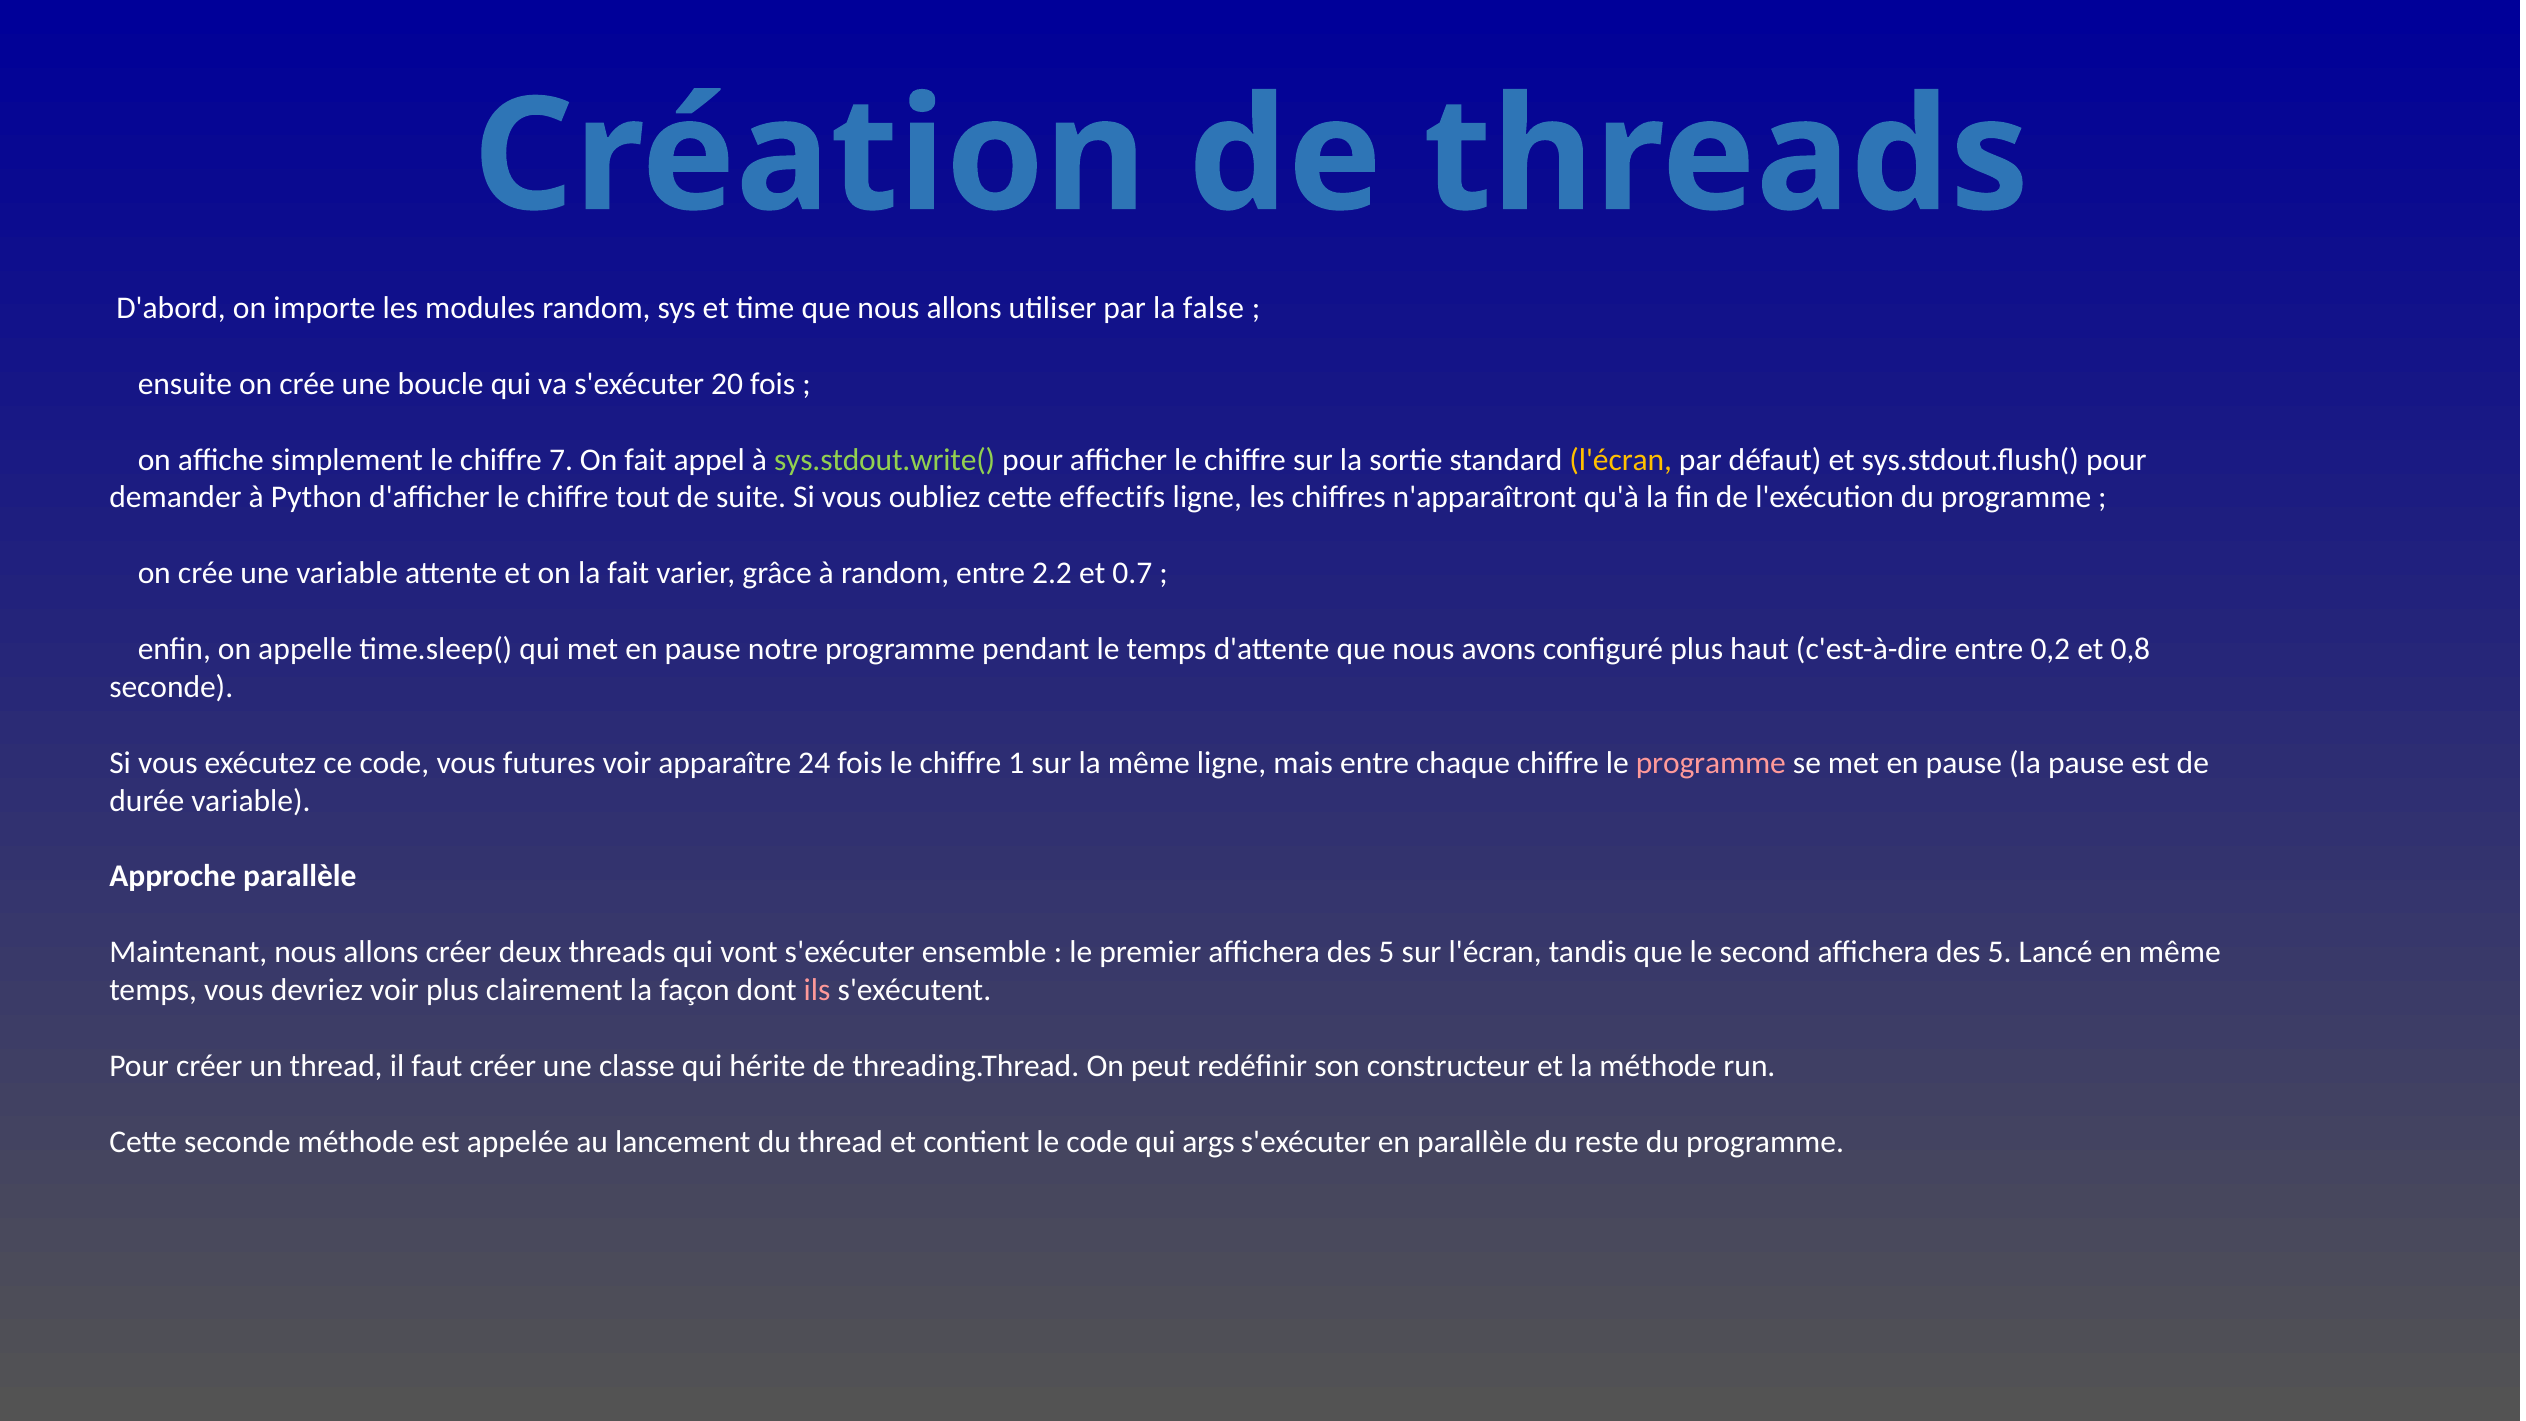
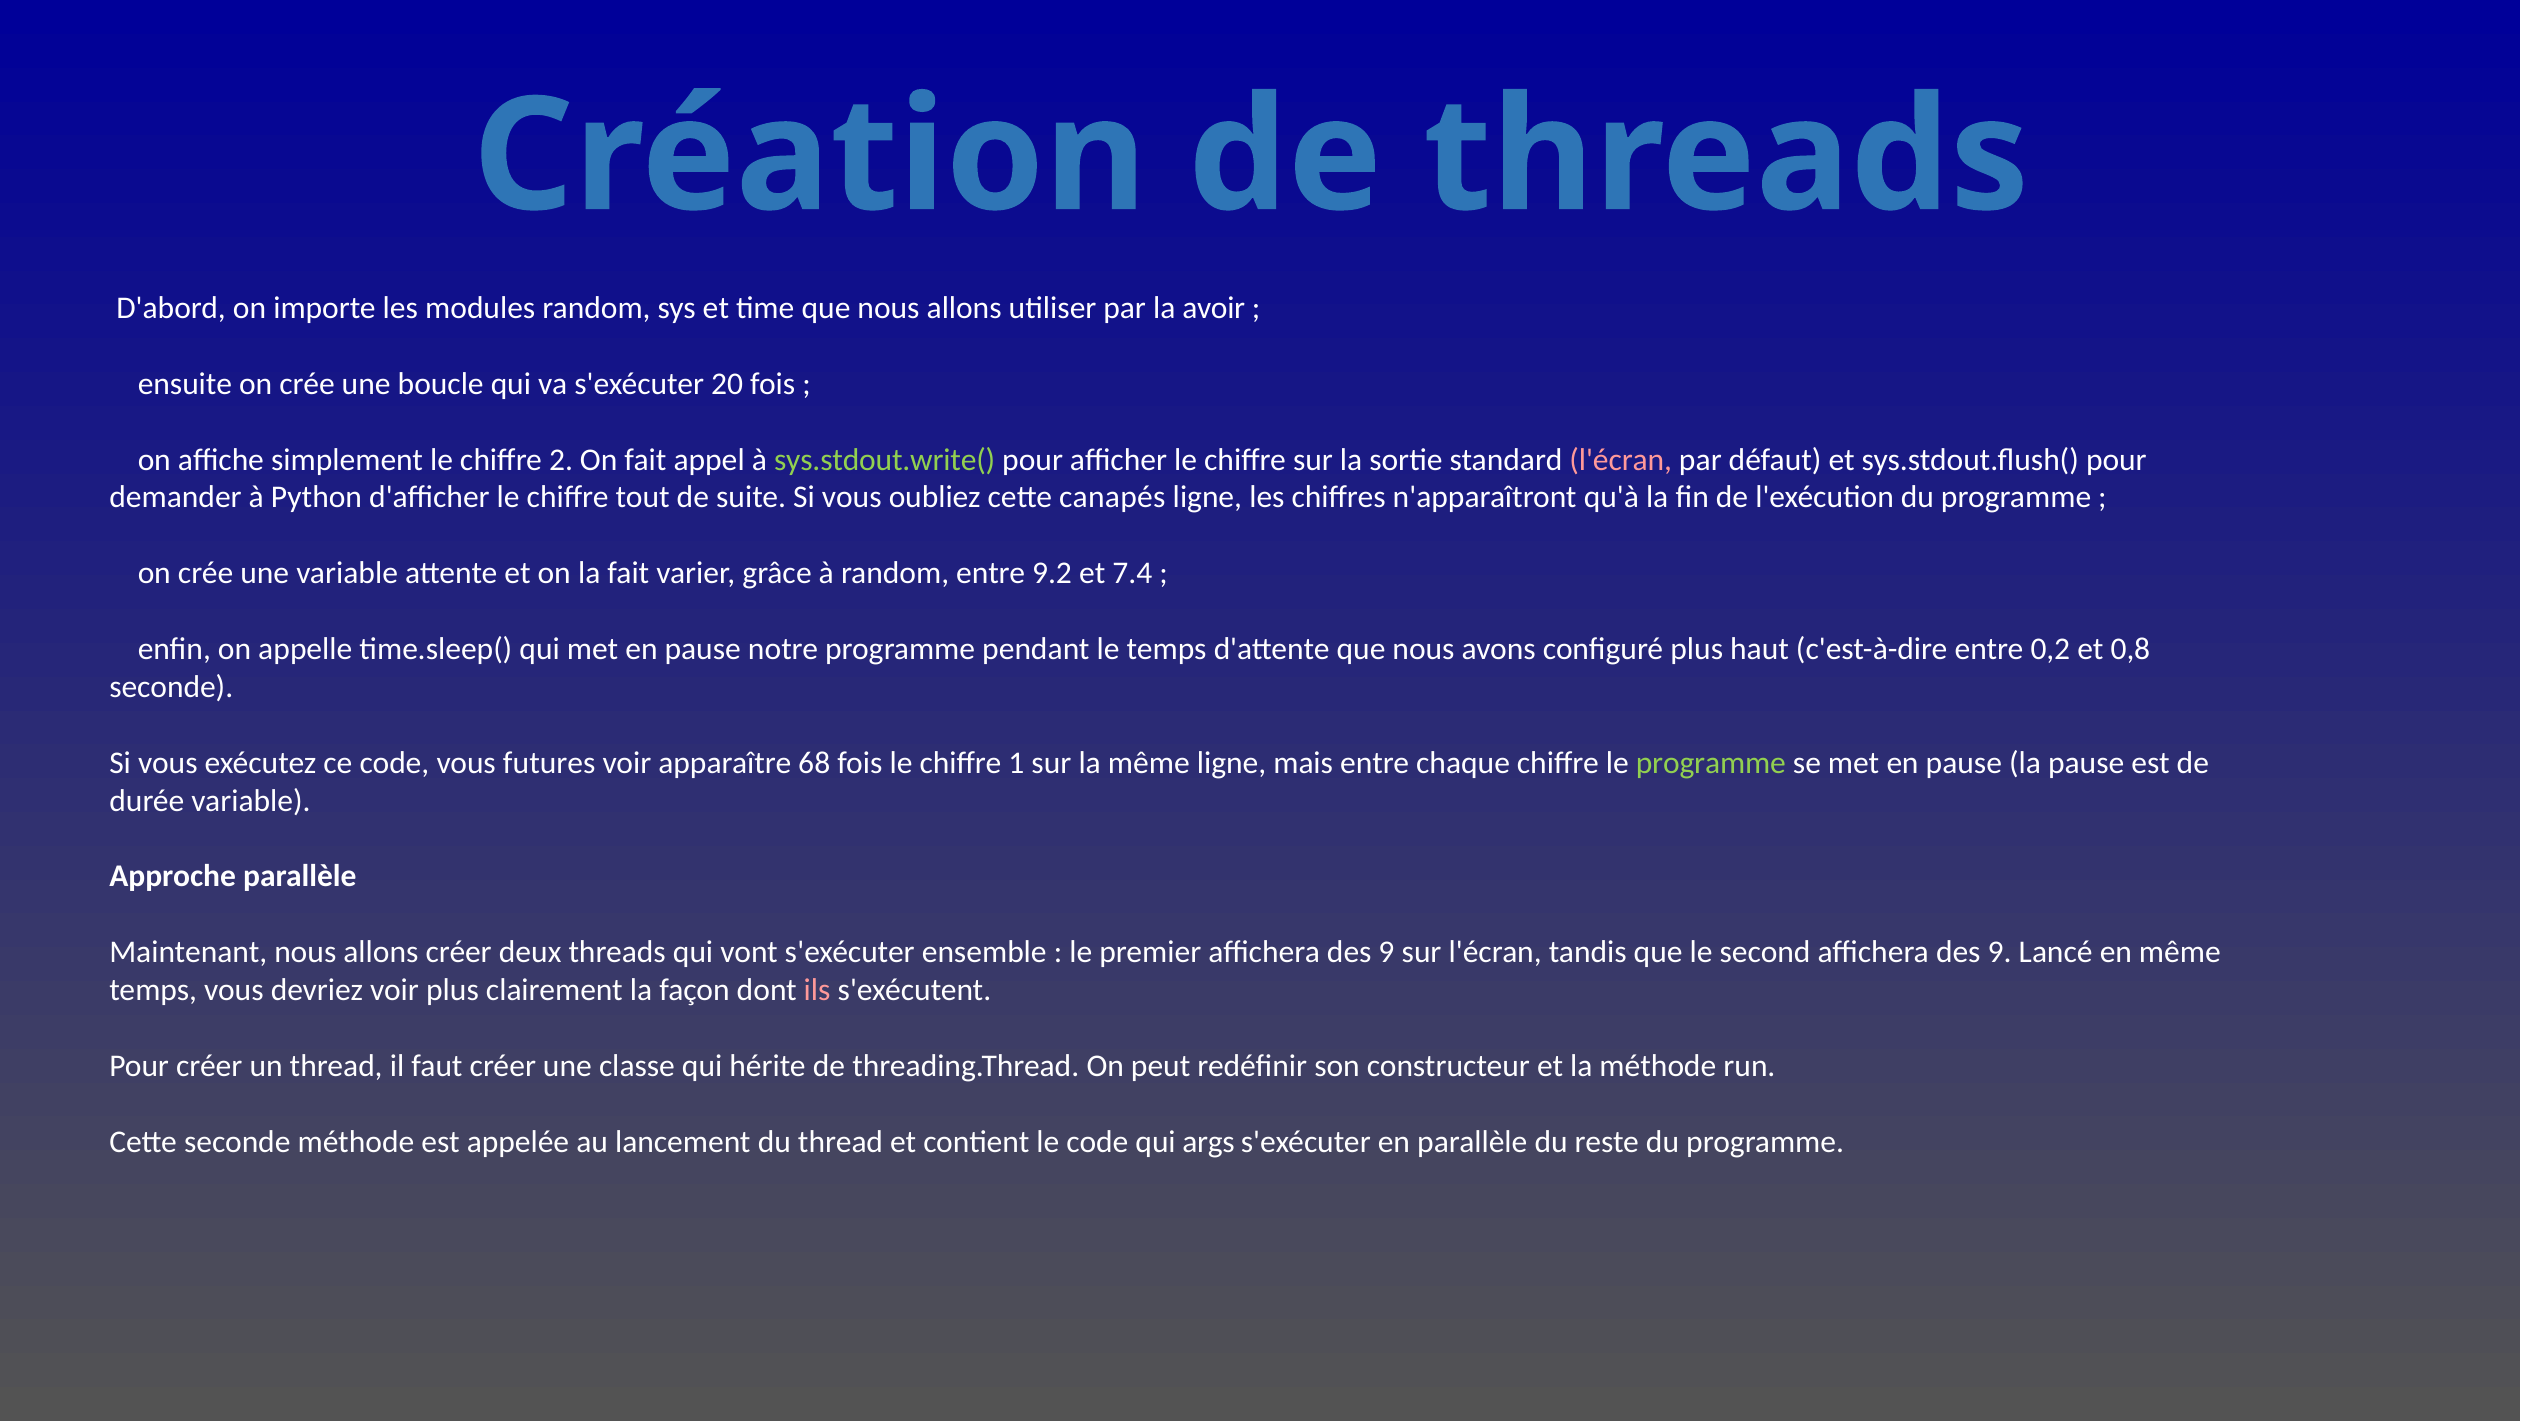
false: false -> avoir (1214, 308)
7: 7 -> 2 (561, 460)
l'écran colour: yellow -> pink (1621, 460)
effectifs: effectifs -> canapés (1112, 498)
2.2: 2.2 -> 9.2 (1052, 573)
0.7: 0.7 -> 7.4 (1132, 573)
24: 24 -> 68 (814, 763)
programme colour: pink -> light green (1711, 763)
premier affichera des 5: 5 -> 9 (1386, 952)
second affichera des 5: 5 -> 9 (2000, 952)
